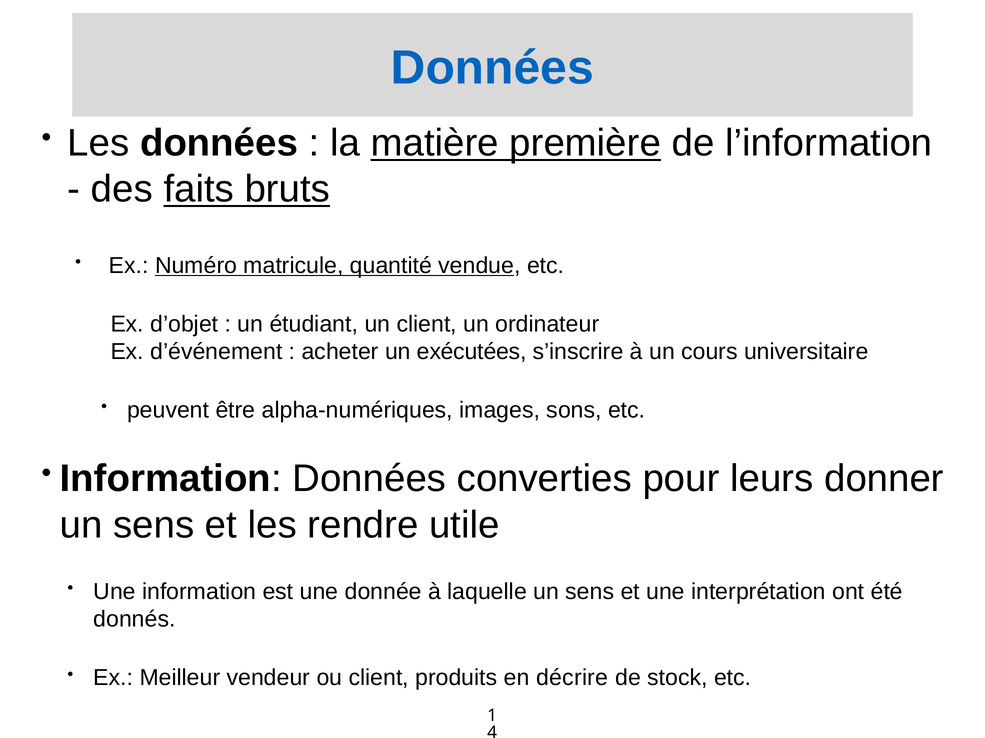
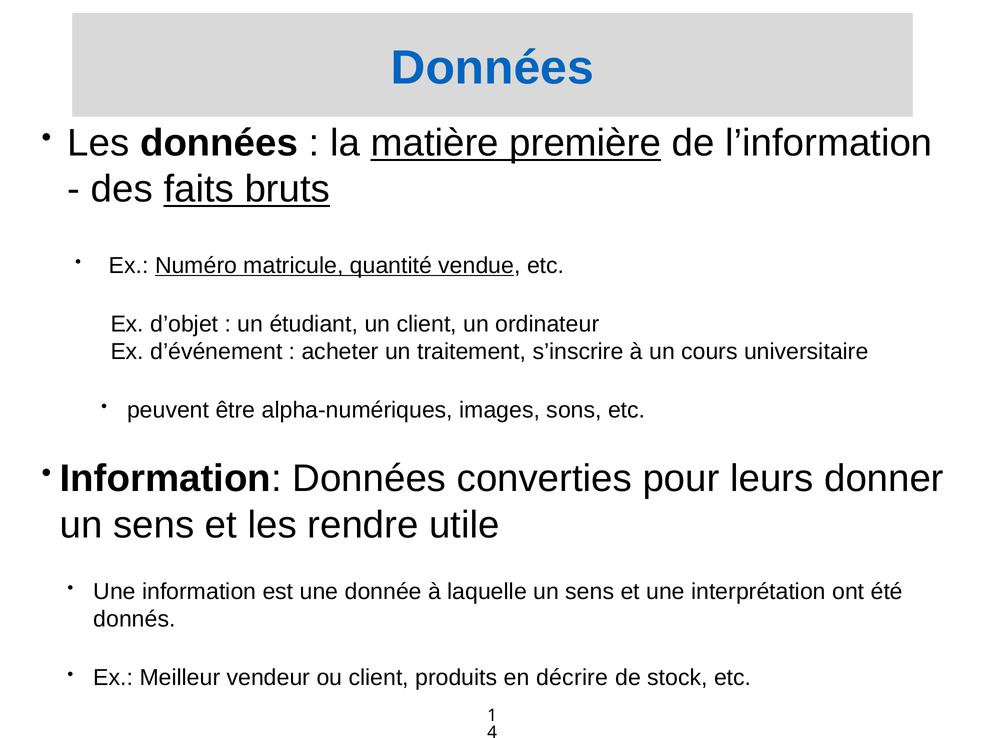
exécutées: exécutées -> traitement (472, 352)
